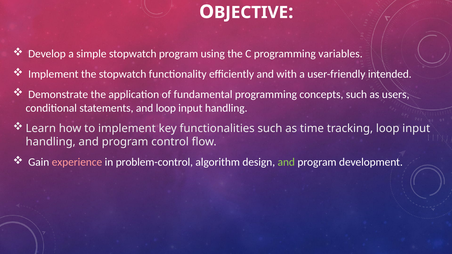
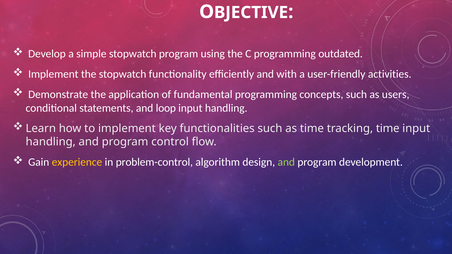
variables: variables -> outdated (341, 54)
intended: intended -> activities (390, 74)
tracking loop: loop -> time (388, 128)
experience colour: pink -> yellow (77, 162)
